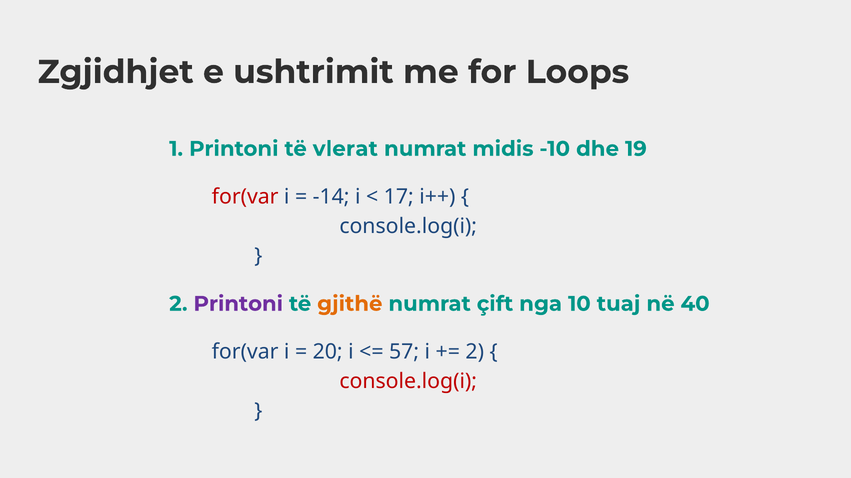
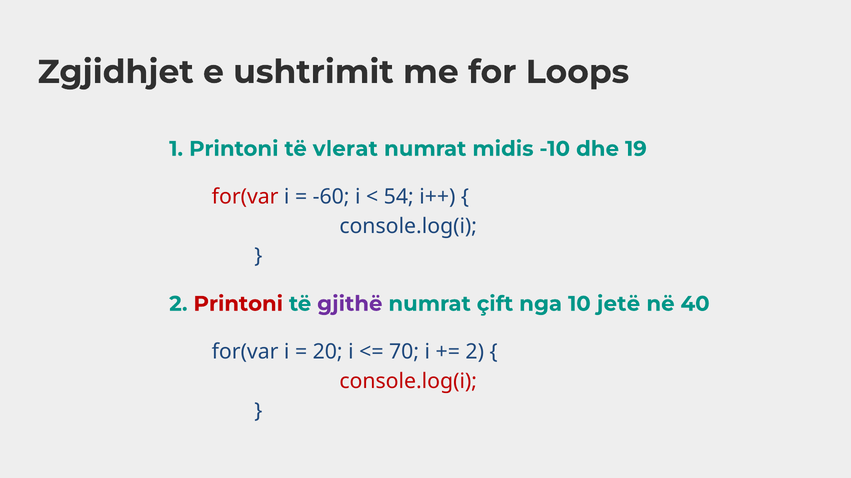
-14: -14 -> -60 (331, 197)
17: 17 -> 54 (399, 197)
Printoni colour: purple -> red (238, 304)
gjithë colour: orange -> purple (350, 304)
tuaj: tuaj -> jetë (618, 304)
57: 57 -> 70 (404, 352)
